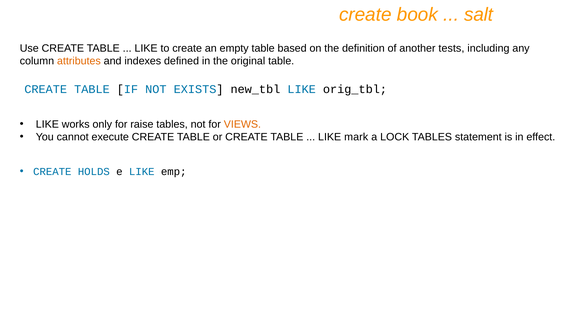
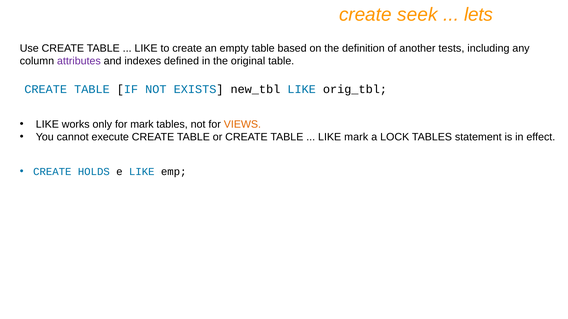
book: book -> seek (417, 15)
salt: salt -> lets (479, 15)
attributes colour: orange -> purple (79, 61)
for raise: raise -> mark (142, 124)
